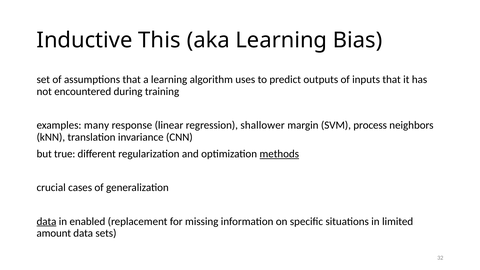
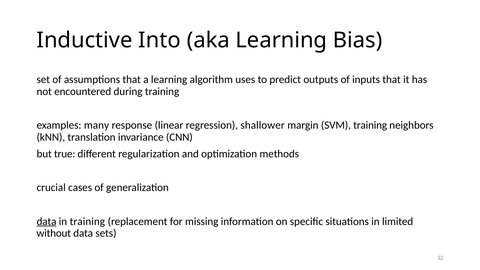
This: This -> Into (160, 40)
SVM process: process -> training (370, 125)
methods underline: present -> none (279, 154)
in enabled: enabled -> training (87, 221)
amount: amount -> without (54, 233)
